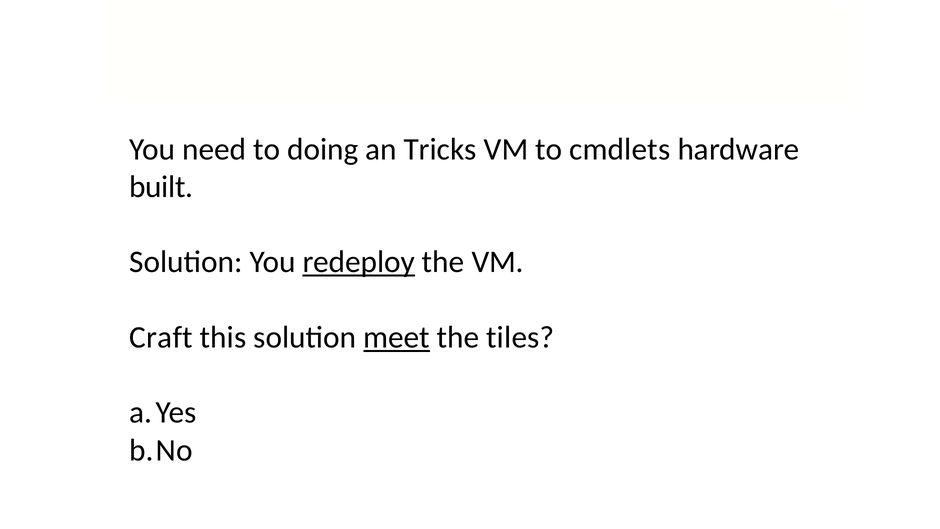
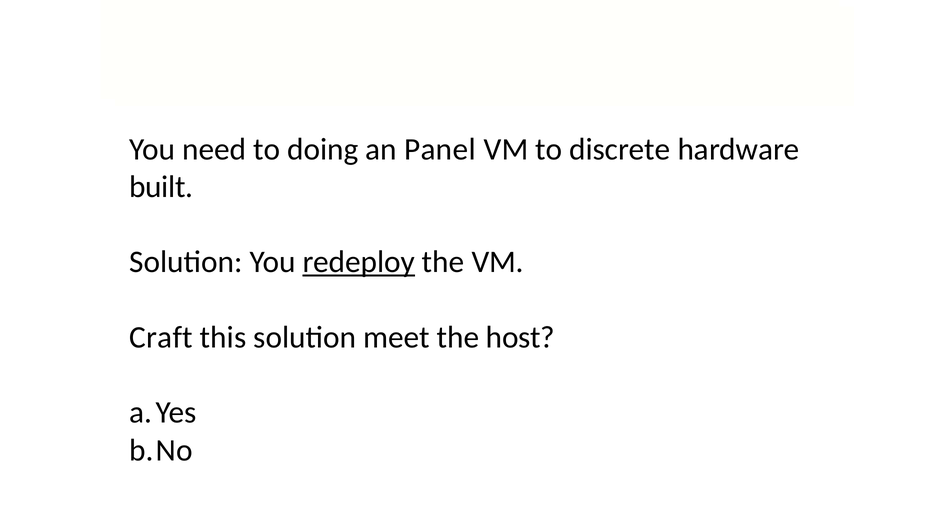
Tricks: Tricks -> Panel (440, 149)
cmdlets: cmdlets -> discrete (620, 149)
meet underline: present -> none (397, 337)
tiles: tiles -> host (520, 337)
